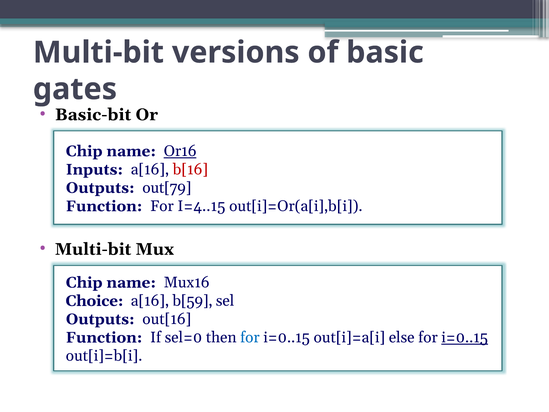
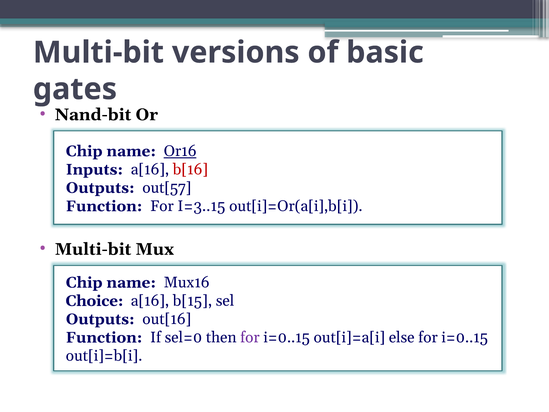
Basic-bit: Basic-bit -> Nand-bit (93, 115)
out[79: out[79 -> out[57 (167, 188)
I=4..15: I=4..15 -> I=3..15 (201, 206)
b[59: b[59 -> b[15 (192, 301)
for colour: blue -> purple (250, 337)
i=0..15 underline: present -> none (465, 337)
